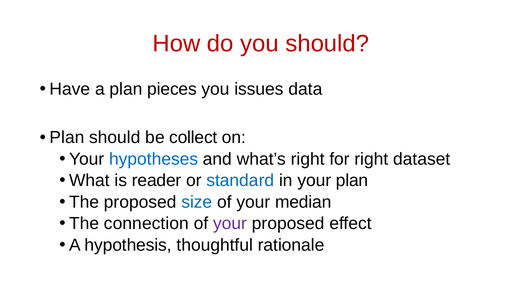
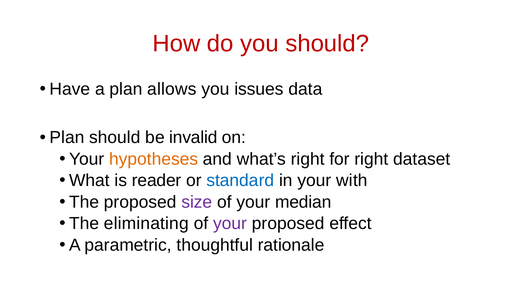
pieces: pieces -> allows (172, 89)
collect: collect -> invalid (193, 138)
hypotheses colour: blue -> orange (154, 159)
your plan: plan -> with (352, 181)
size colour: blue -> purple (197, 202)
connection: connection -> eliminating (146, 224)
hypothesis: hypothesis -> parametric (128, 245)
